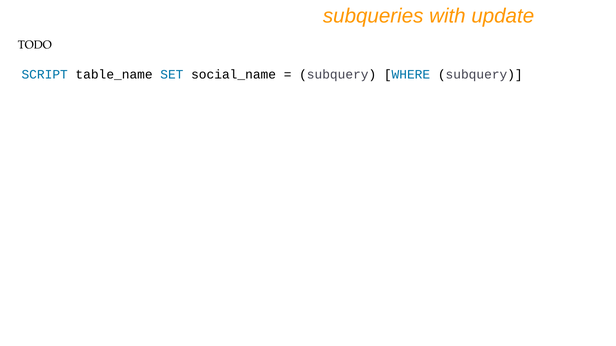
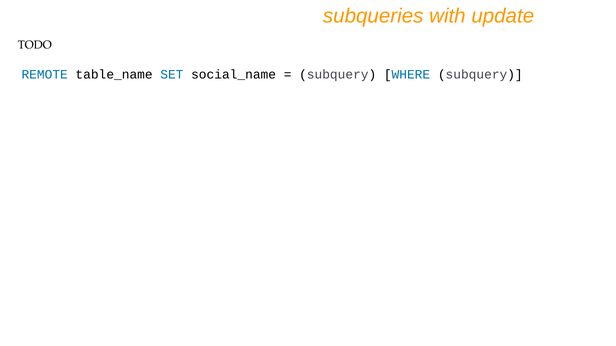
SCRIPT: SCRIPT -> REMOTE (45, 75)
